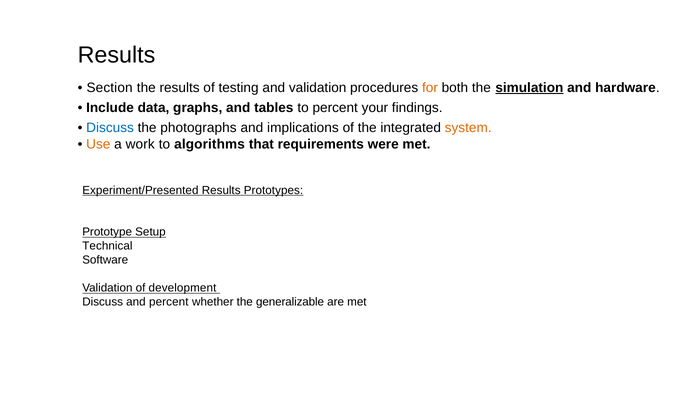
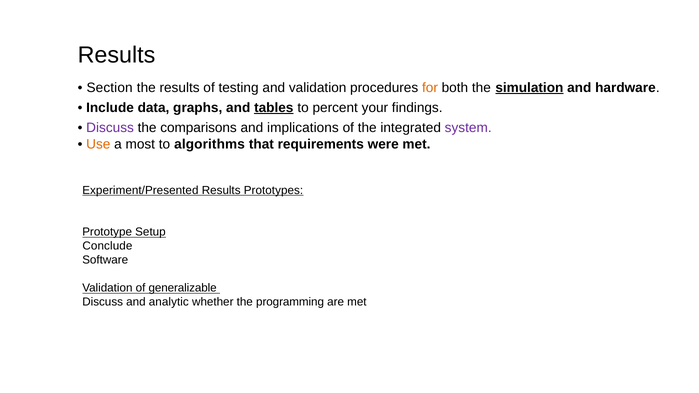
tables underline: none -> present (274, 108)
Discuss colour: blue -> purple (110, 128)
photographs: photographs -> comparisons (199, 128)
system colour: orange -> purple (468, 128)
work: work -> most (140, 144)
Technical: Technical -> Conclude (107, 246)
development: development -> generalizable (183, 288)
and percent: percent -> analytic (169, 302)
generalizable: generalizable -> programming (290, 302)
